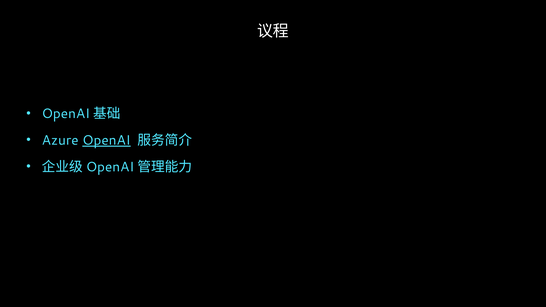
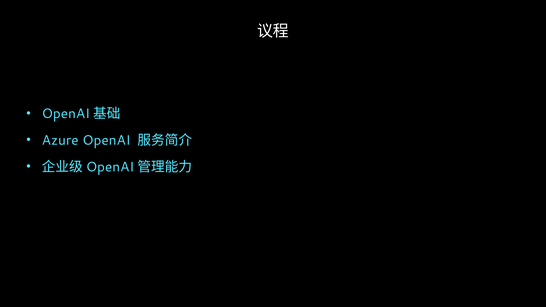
OpenAI underline: present -> none (106, 140)
